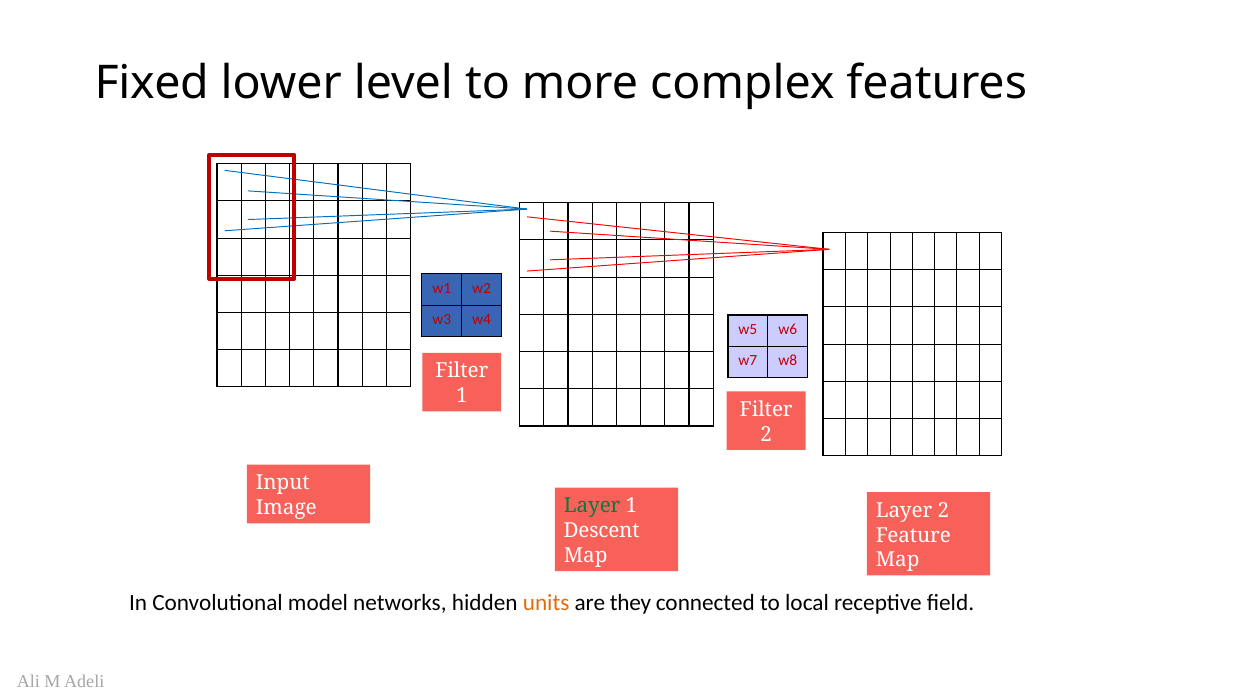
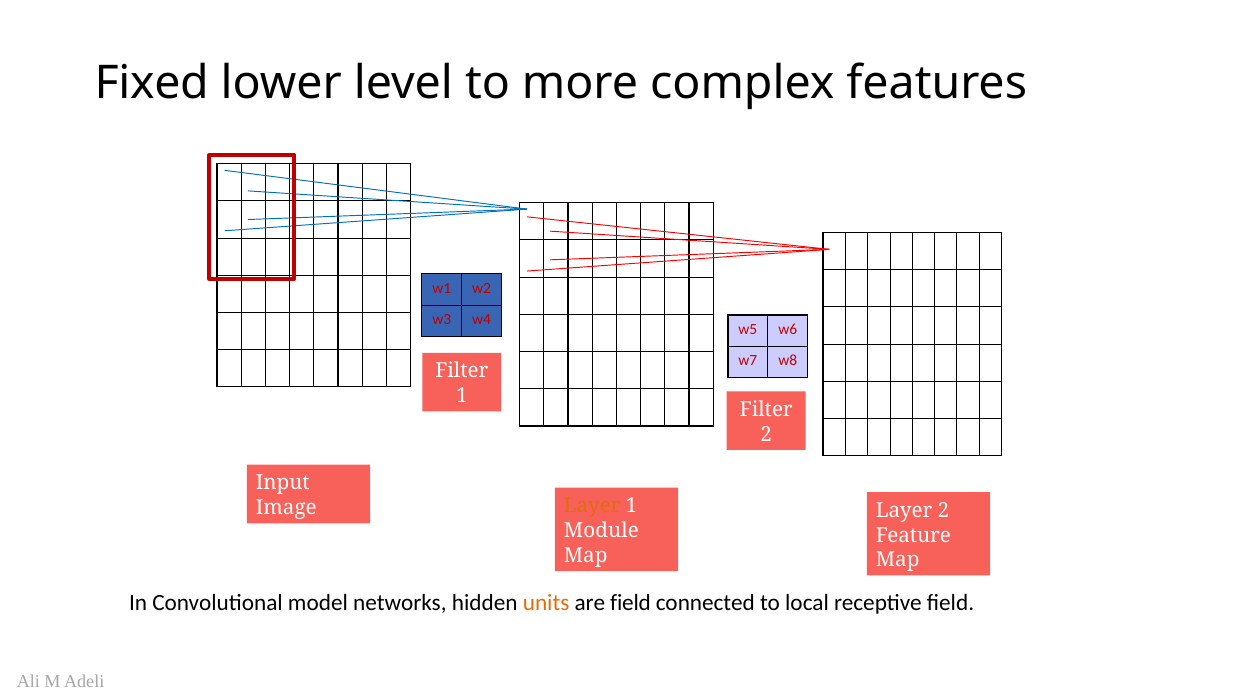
Layer colour: green -> orange (592, 506)
Descent: Descent -> Module (601, 531)
are they: they -> field (631, 603)
